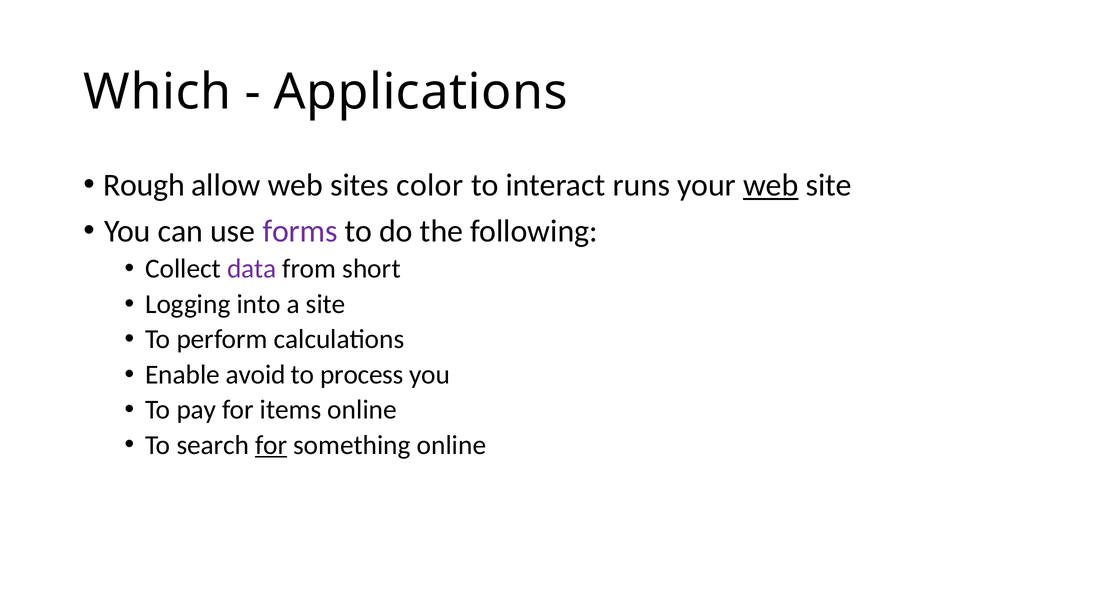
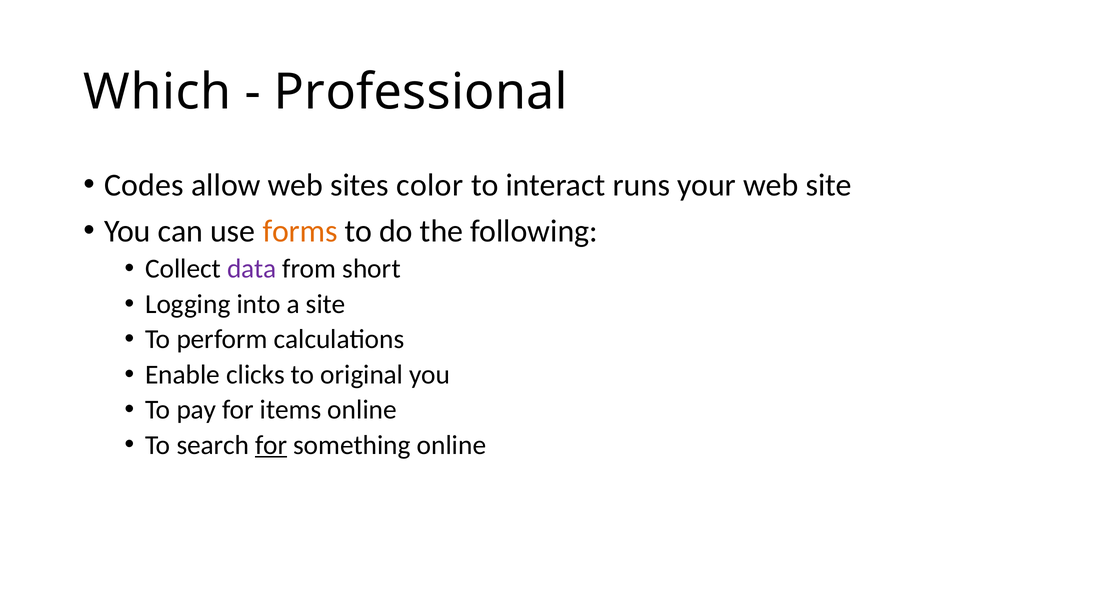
Applications: Applications -> Professional (421, 92)
Rough: Rough -> Codes (144, 185)
web underline: present -> none (771, 185)
forms colour: purple -> orange (300, 231)
avoid: avoid -> clicks (256, 375)
process: process -> original (362, 375)
